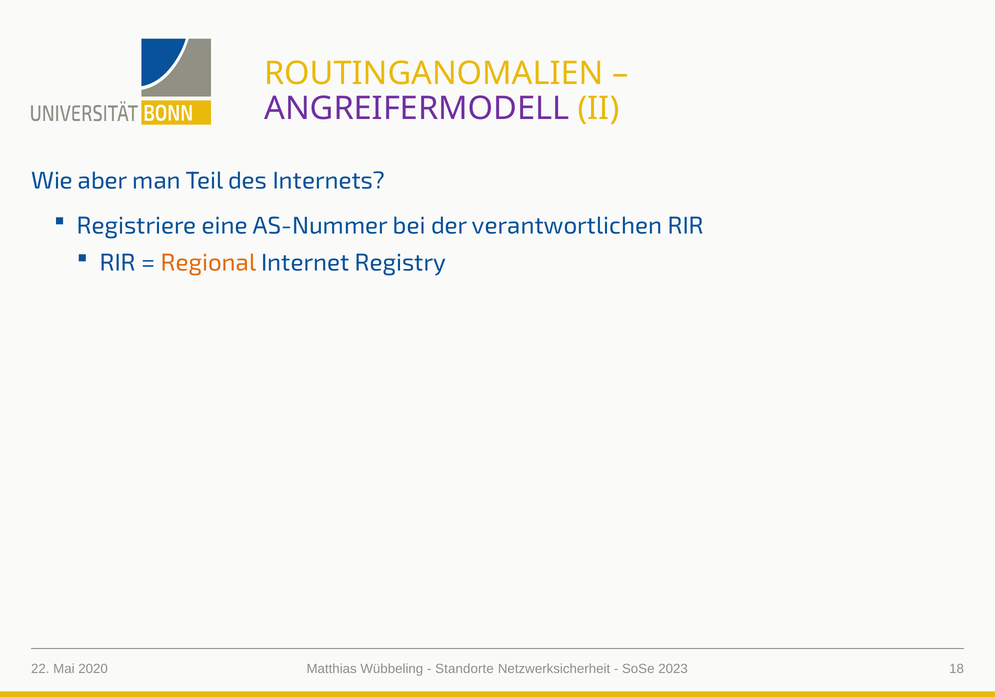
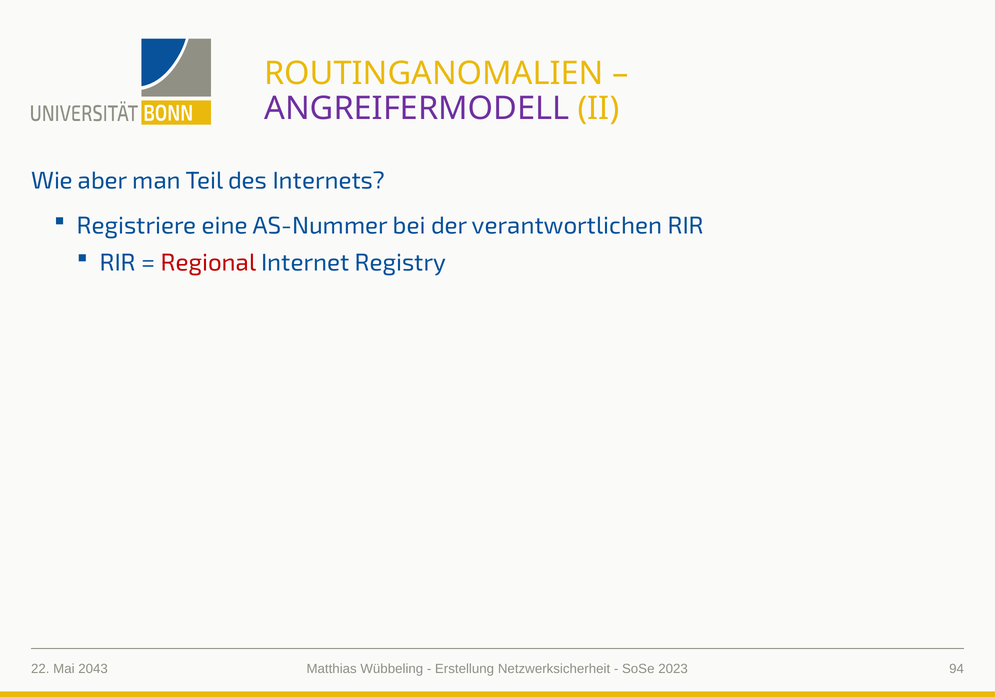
Regional colour: orange -> red (209, 263)
2020: 2020 -> 2043 (93, 669)
Standorte: Standorte -> Erstellung (465, 669)
18: 18 -> 94 (957, 669)
